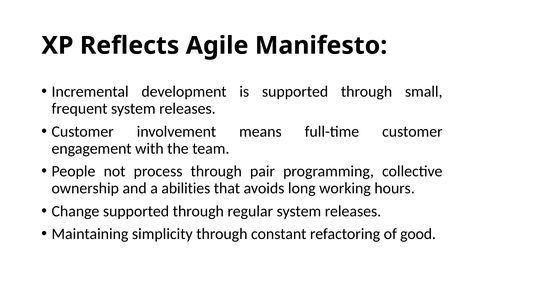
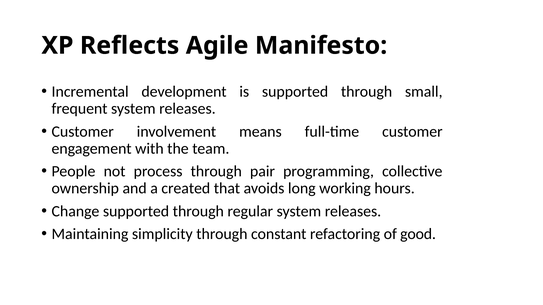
abilities: abilities -> created (186, 189)
